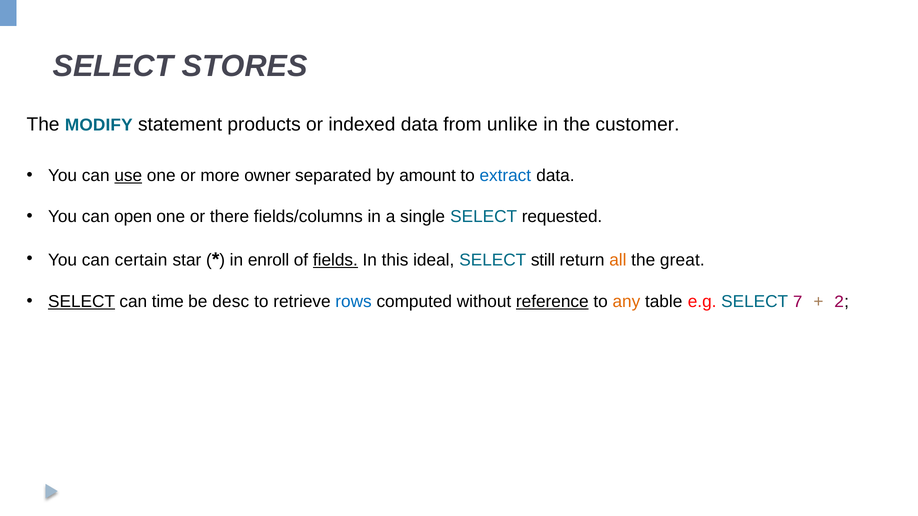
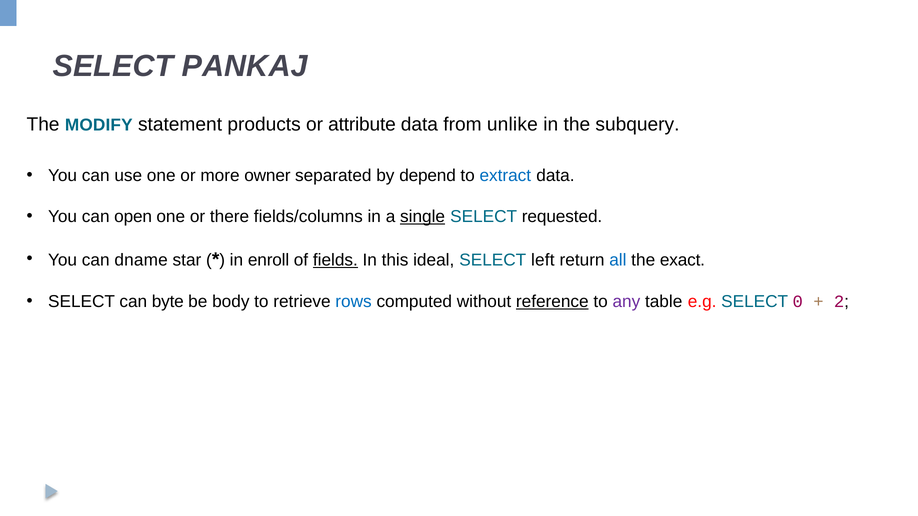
STORES: STORES -> PANKAJ (245, 66)
indexed: indexed -> attribute (362, 125)
customer: customer -> subquery (637, 125)
use underline: present -> none (128, 176)
amount: amount -> depend (428, 176)
single underline: none -> present (423, 217)
certain: certain -> dname (141, 260)
still: still -> left (543, 260)
all colour: orange -> blue (618, 260)
great: great -> exact (682, 260)
SELECT underline: present -> none (82, 302)
time: time -> byte (168, 302)
desc: desc -> body (231, 302)
any colour: orange -> purple (626, 302)
7: 7 -> 0 (798, 302)
